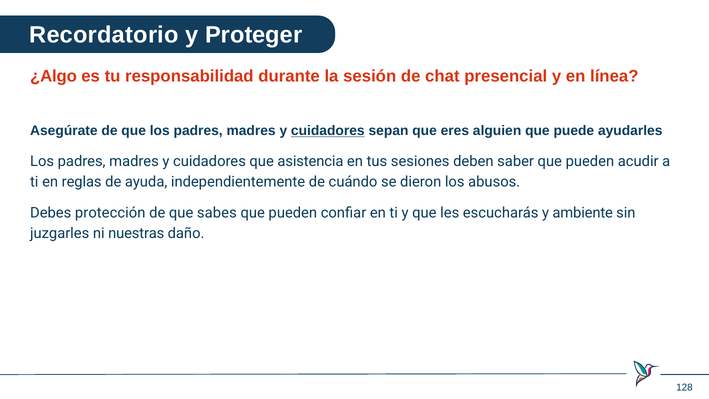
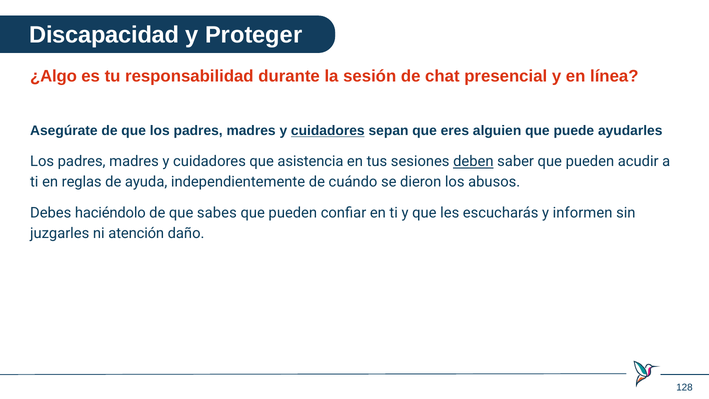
Recordatorio: Recordatorio -> Discapacidad (104, 35)
deben underline: none -> present (473, 161)
protección: protección -> haciéndolo (110, 213)
ambiente: ambiente -> informen (583, 213)
nuestras: nuestras -> atención (136, 233)
